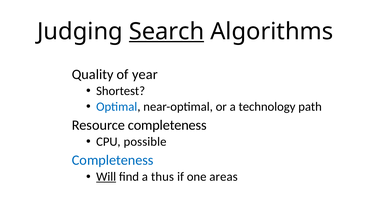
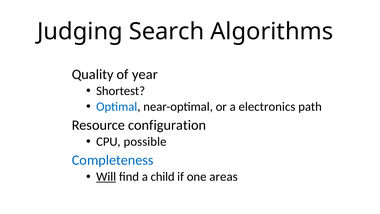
Search underline: present -> none (167, 31)
technology: technology -> electronics (267, 107)
Resource completeness: completeness -> configuration (167, 125)
thus: thus -> child (163, 177)
